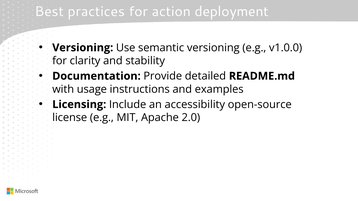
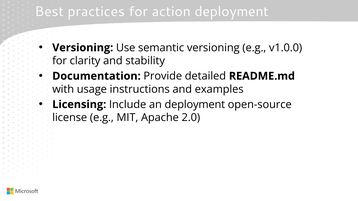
an accessibility: accessibility -> deployment (195, 105)
